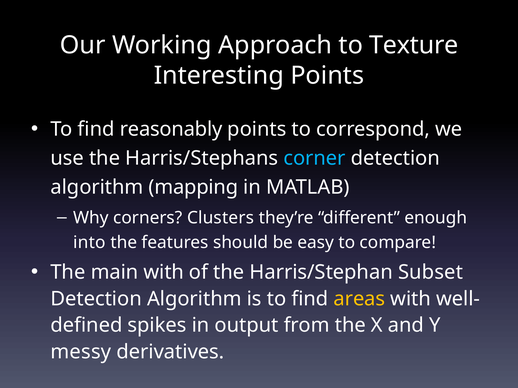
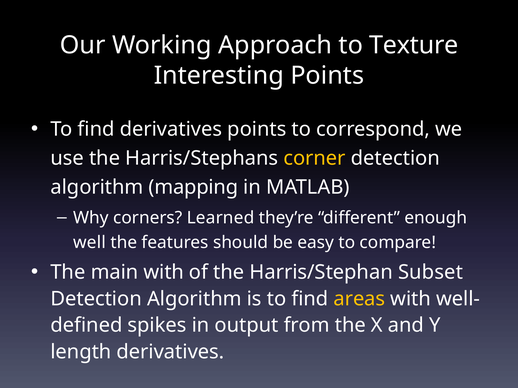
find reasonably: reasonably -> derivatives (171, 130)
corner colour: light blue -> yellow (315, 159)
Clusters: Clusters -> Learned (221, 218)
into: into -> well (90, 243)
messy: messy -> length (81, 352)
